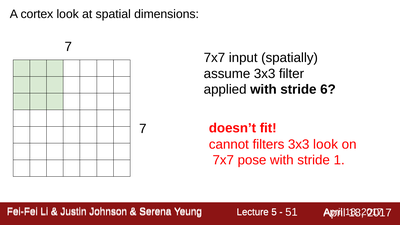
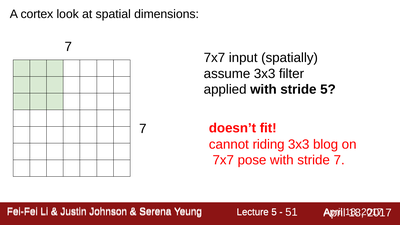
stride 6: 6 -> 5 (328, 90)
filters: filters -> riding (269, 144)
3x3 look: look -> blog (326, 144)
stride 1: 1 -> 7 (339, 160)
